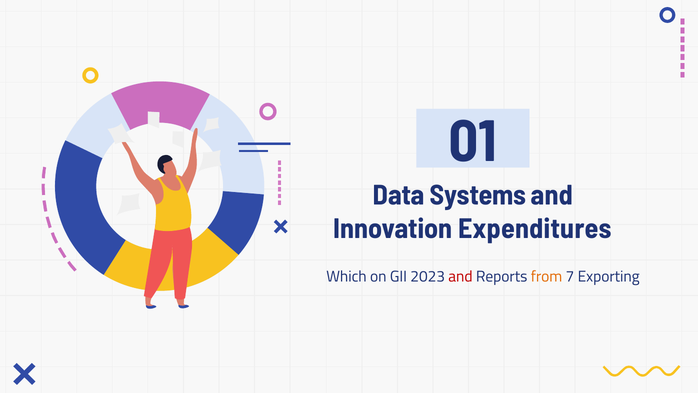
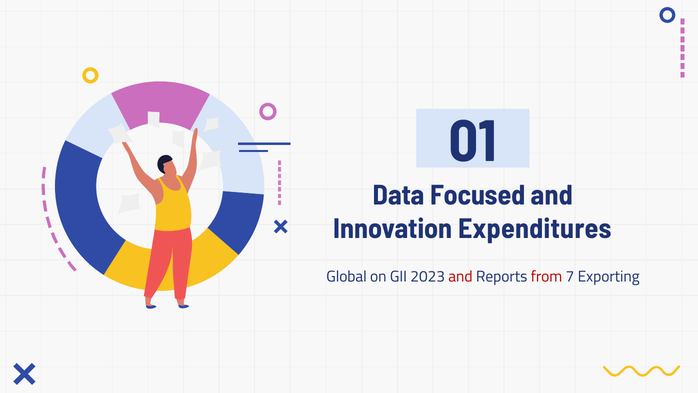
Systems: Systems -> Focused (478, 195)
Which: Which -> Global (347, 276)
from colour: orange -> red (547, 276)
